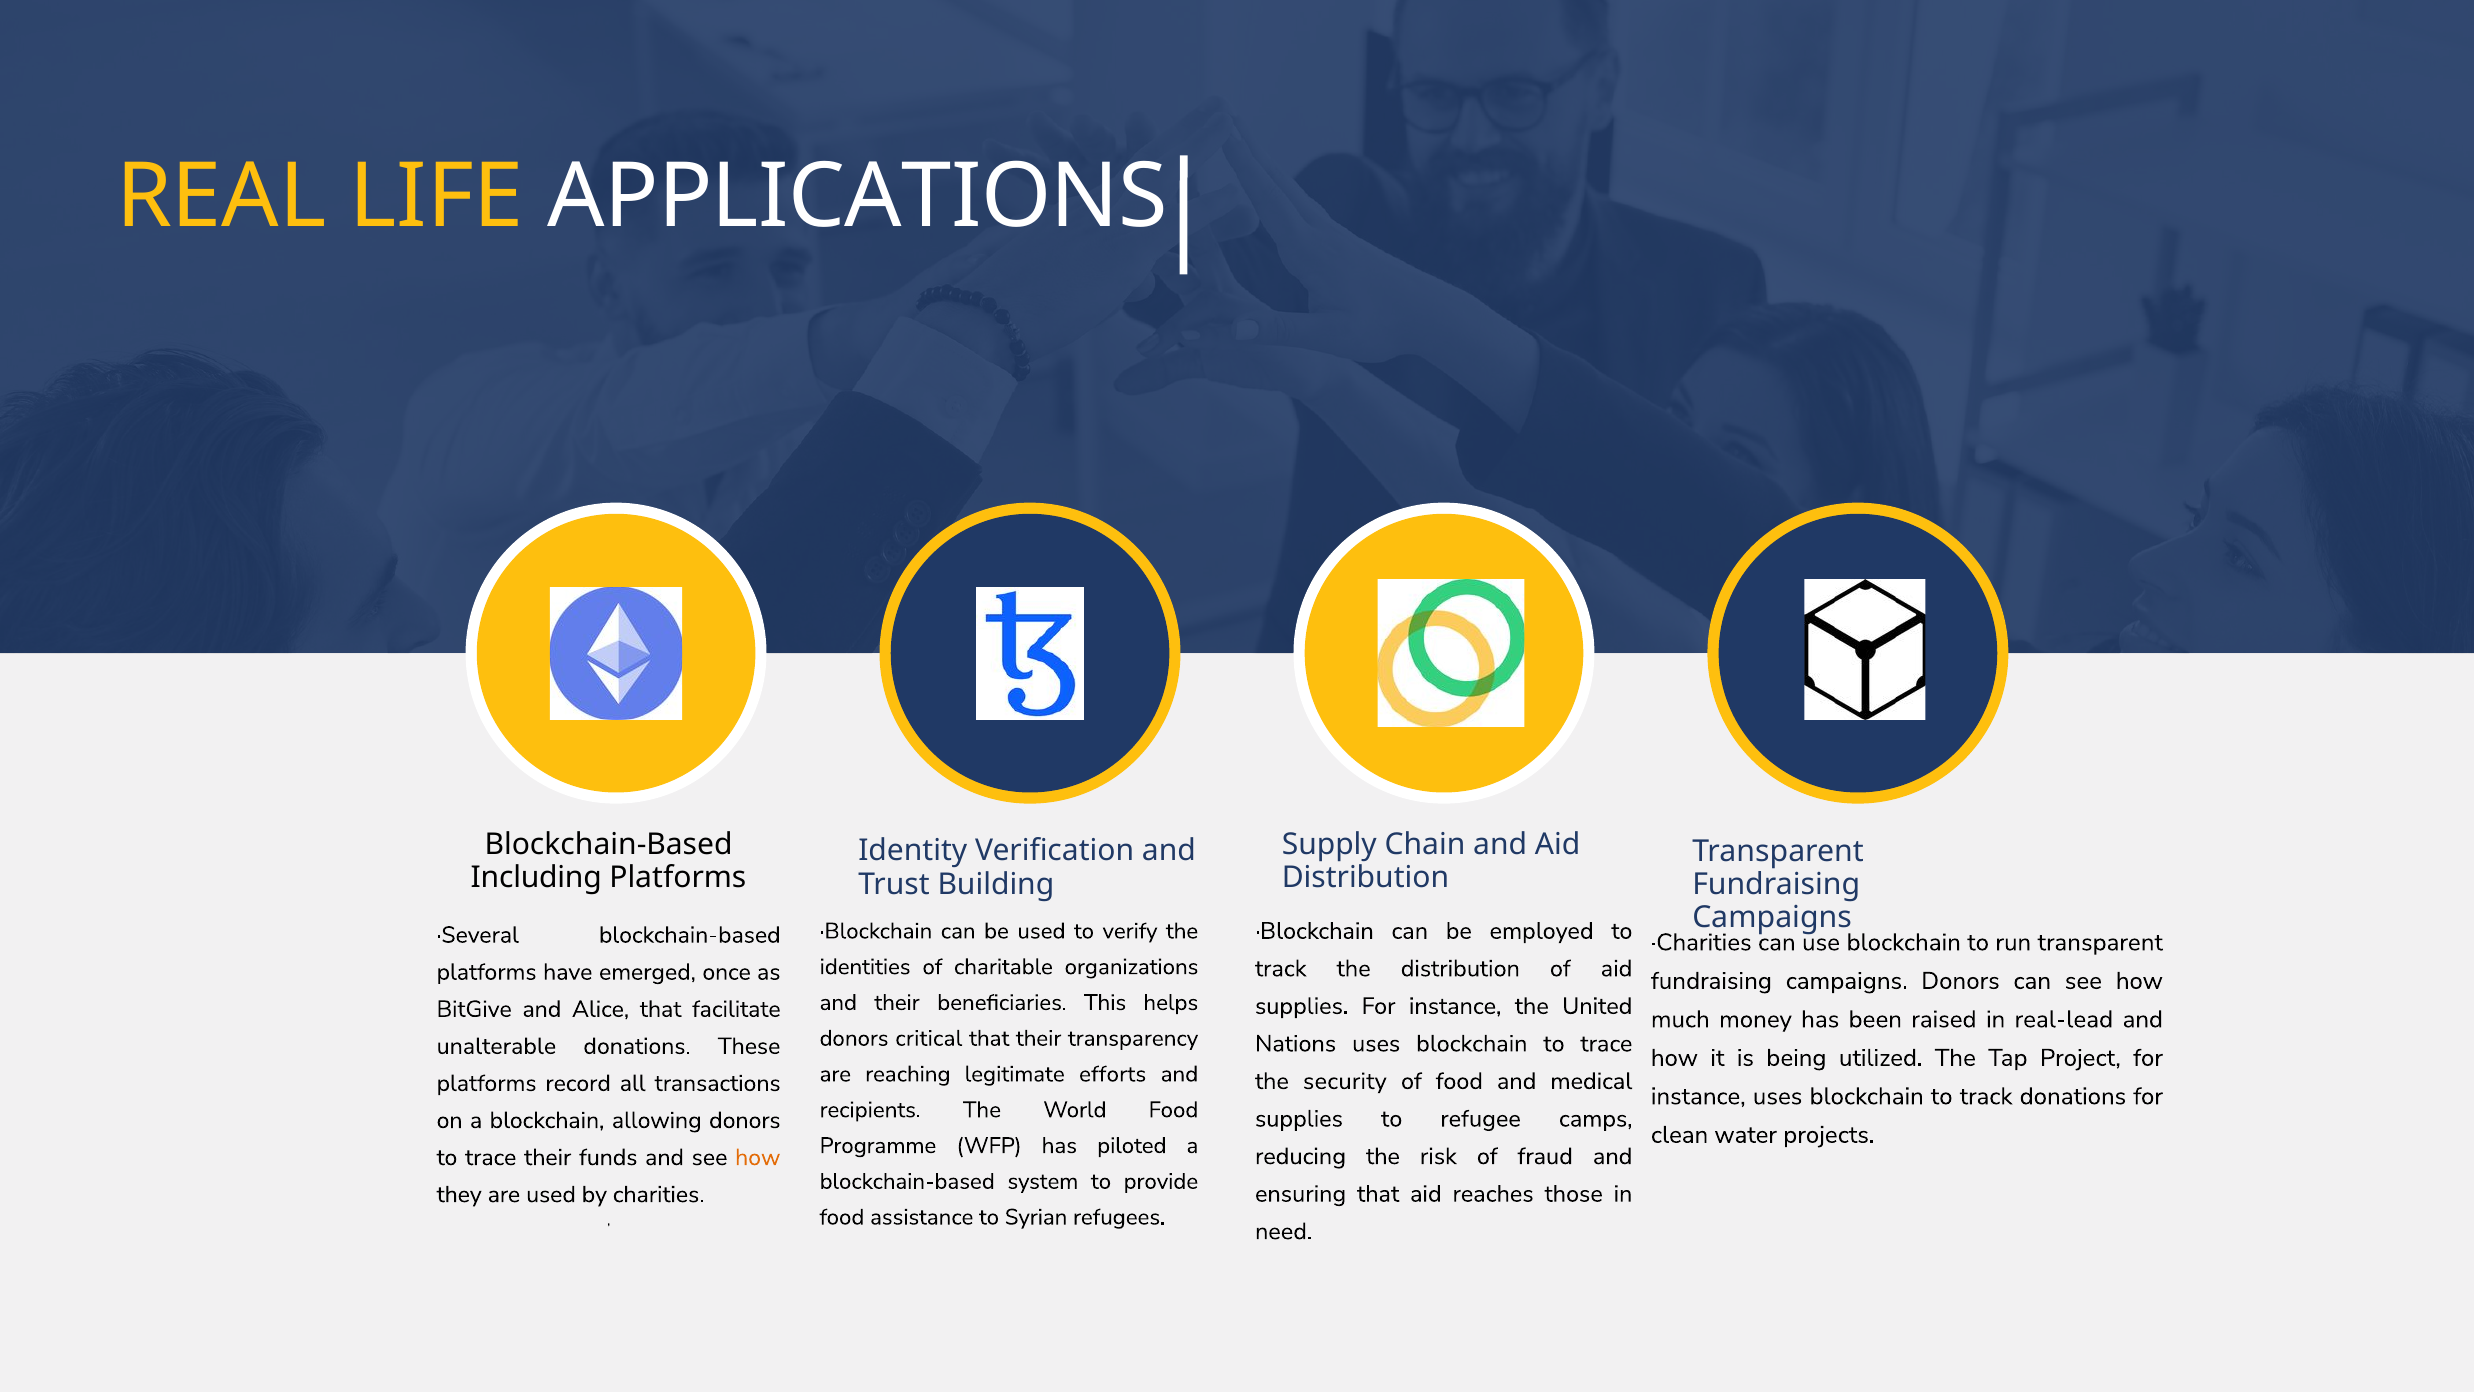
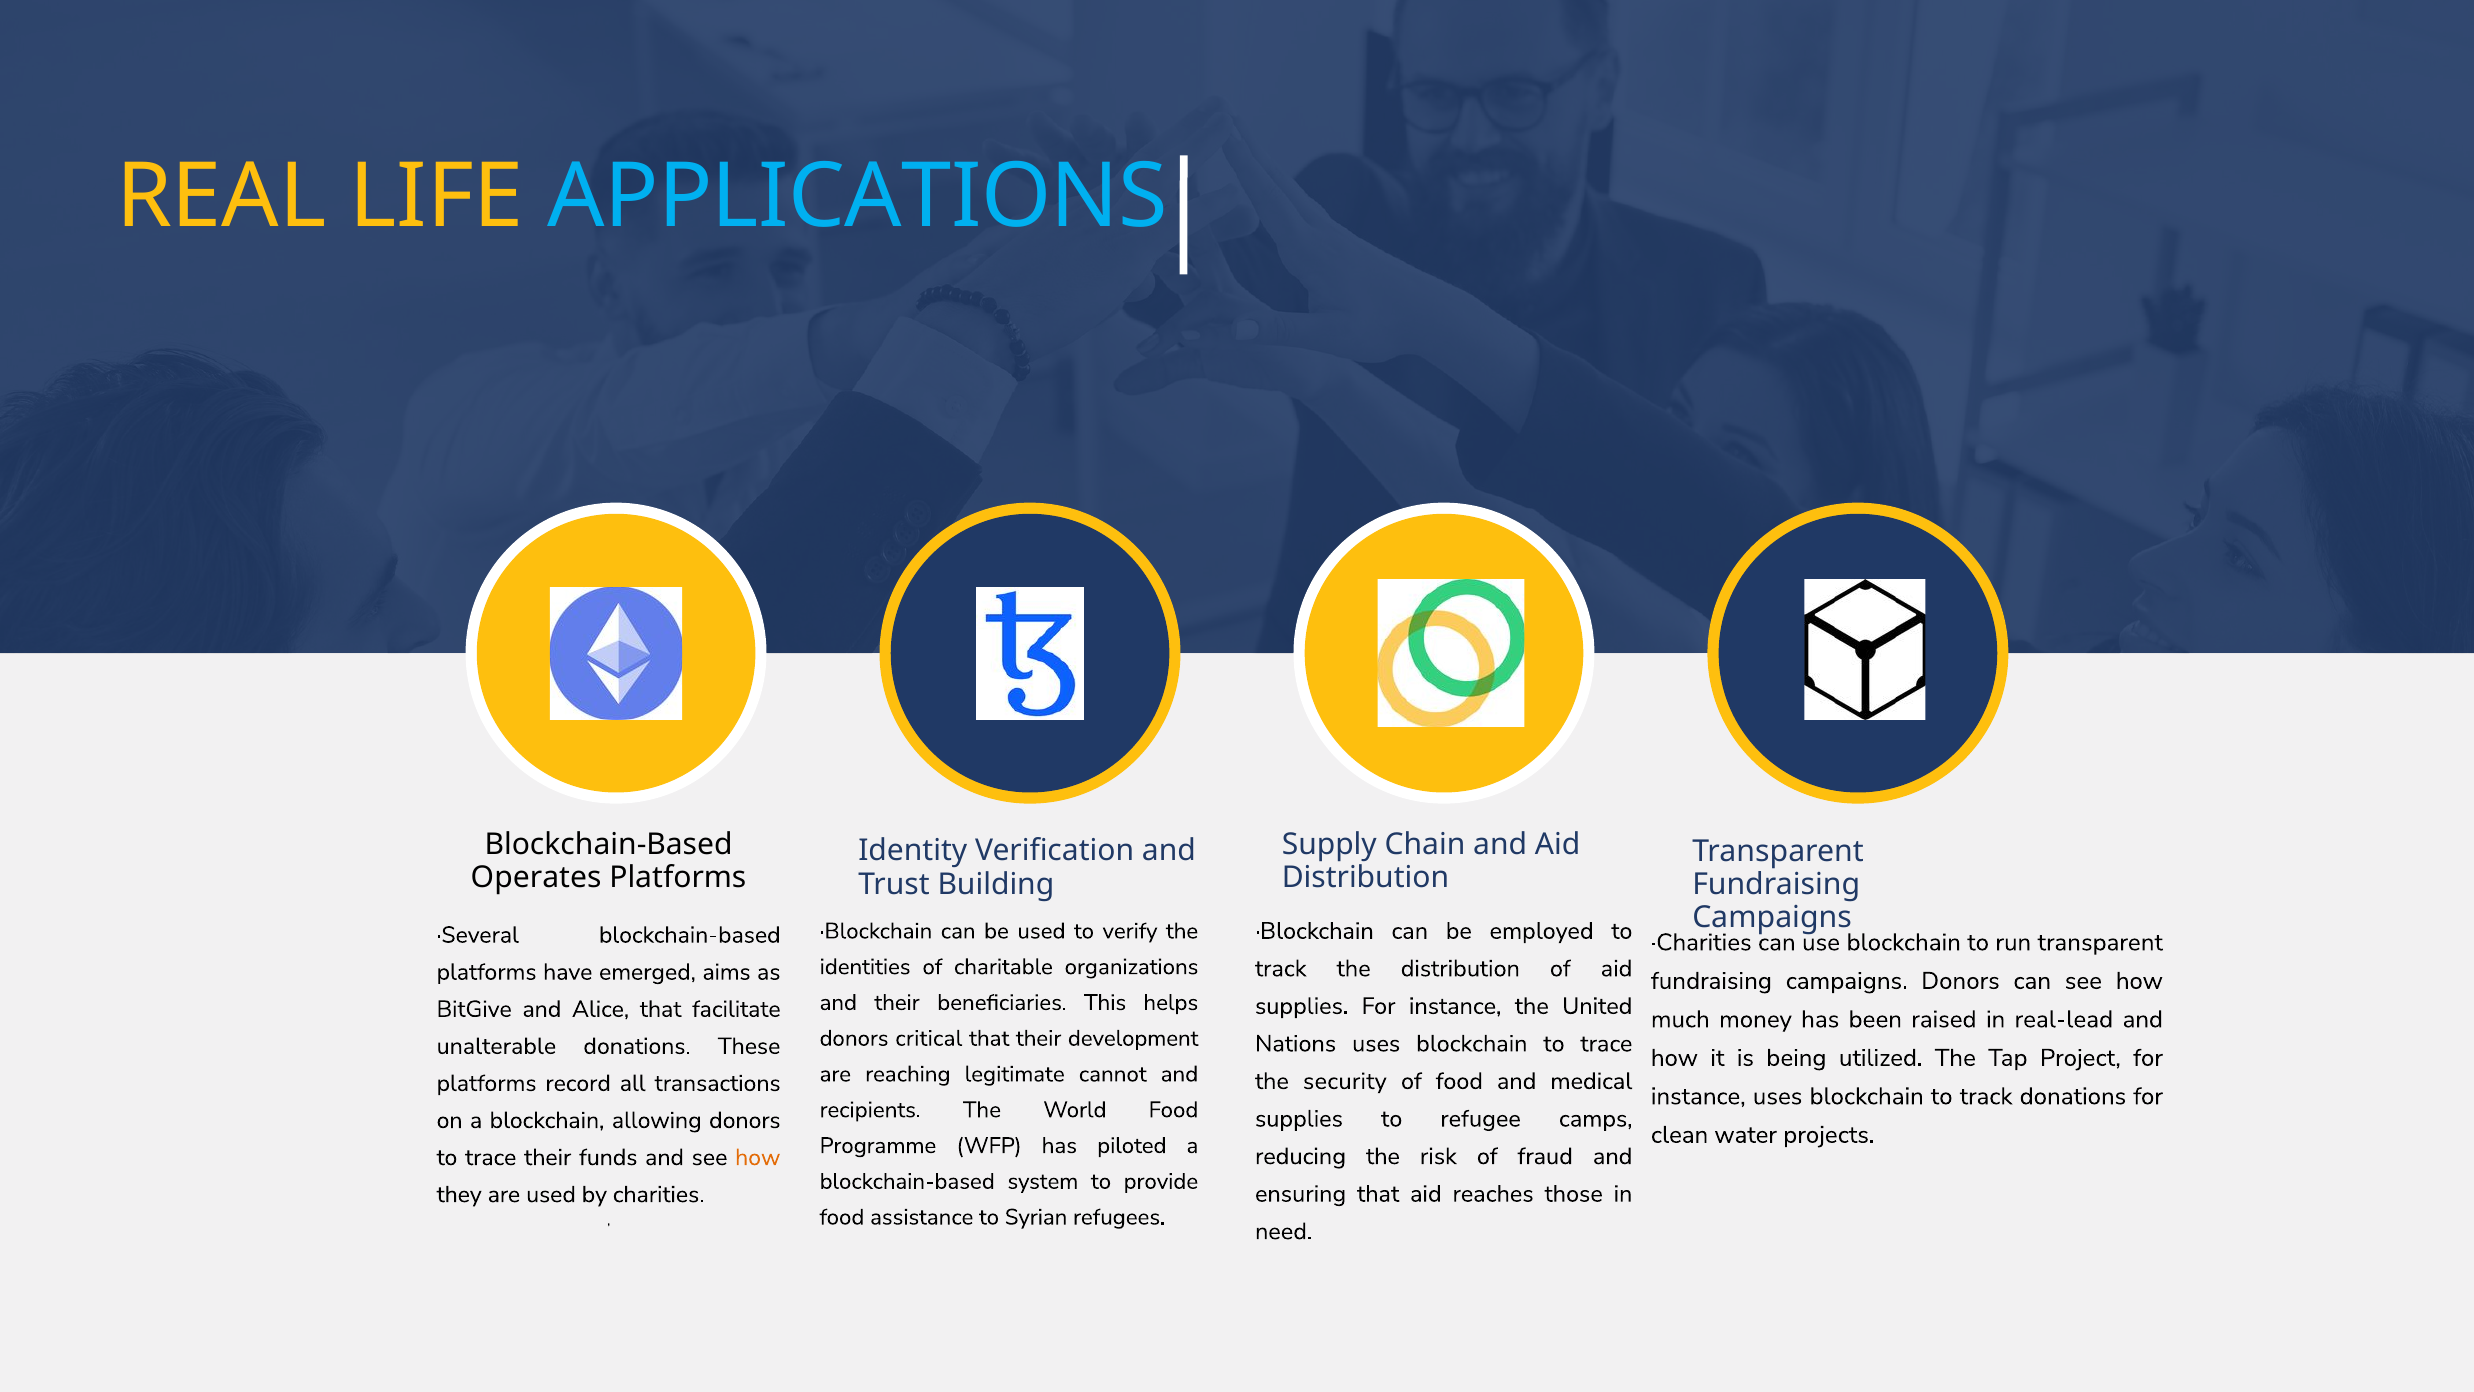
APPLICATIONS colour: white -> light blue (858, 197)
Including: Including -> Operates (536, 877)
once: once -> aims (727, 972)
transparency: transparency -> development (1133, 1038)
efforts: efforts -> cannot (1113, 1074)
